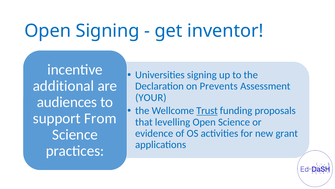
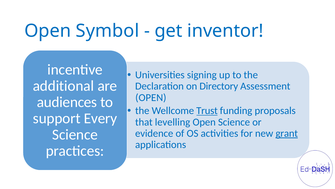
Open Signing: Signing -> Symbol (107, 31)
Prevents: Prevents -> Directory (219, 86)
YOUR: YOUR -> OPEN (151, 97)
From: From -> Every (101, 118)
grant underline: none -> present (287, 133)
